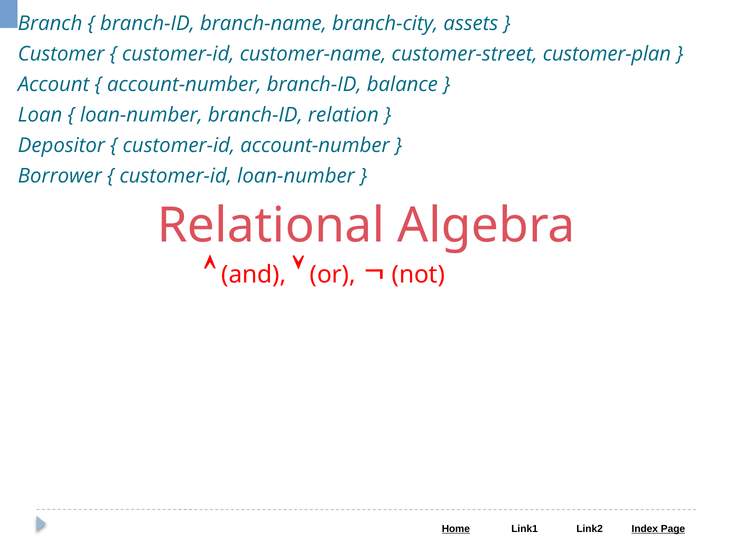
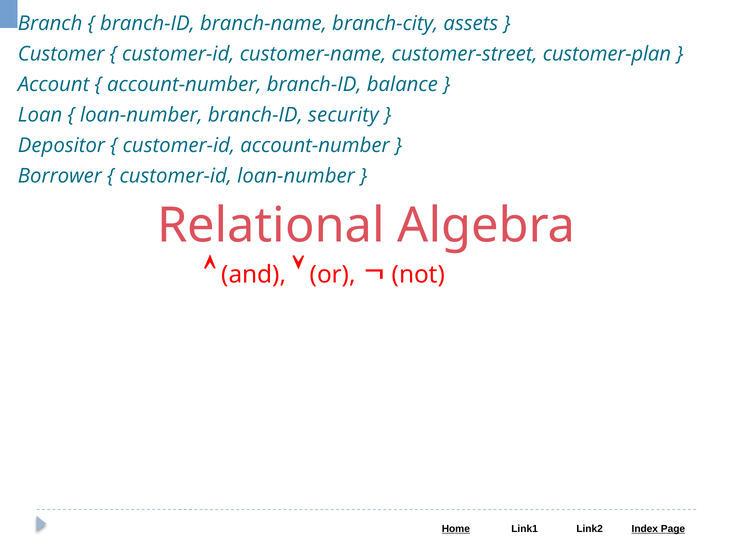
relation: relation -> security (343, 115)
